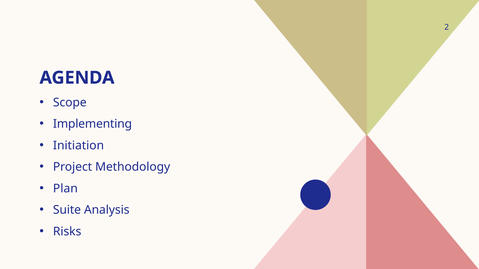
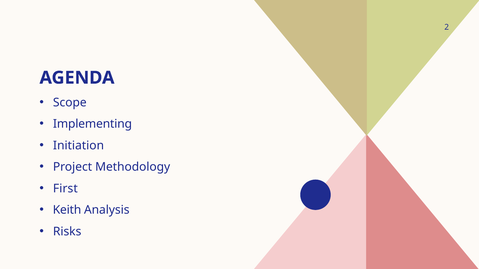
Plan: Plan -> First (65, 189)
Suite: Suite -> Keith (67, 210)
